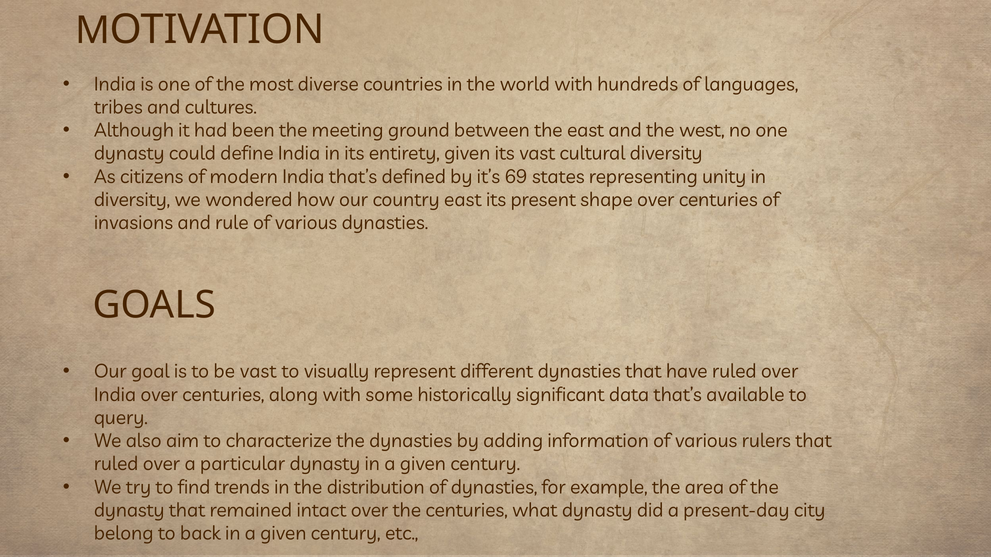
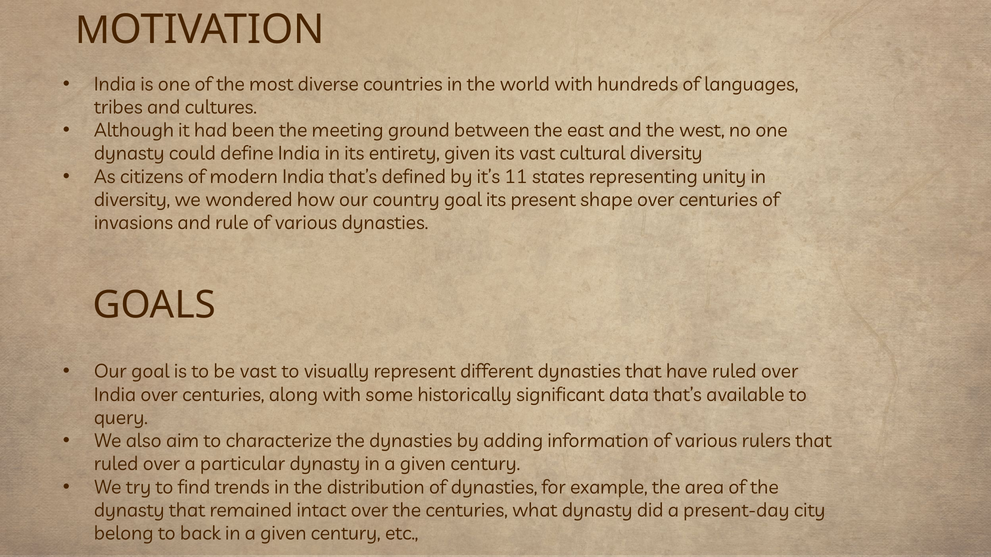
69: 69 -> 11 (516, 177)
country east: east -> goal (463, 200)
